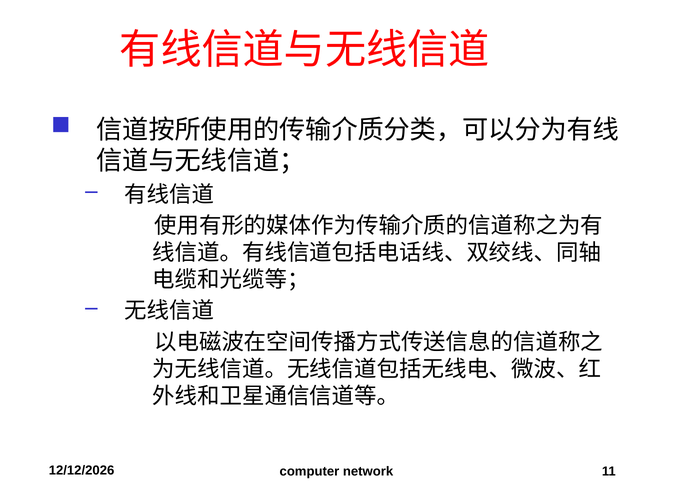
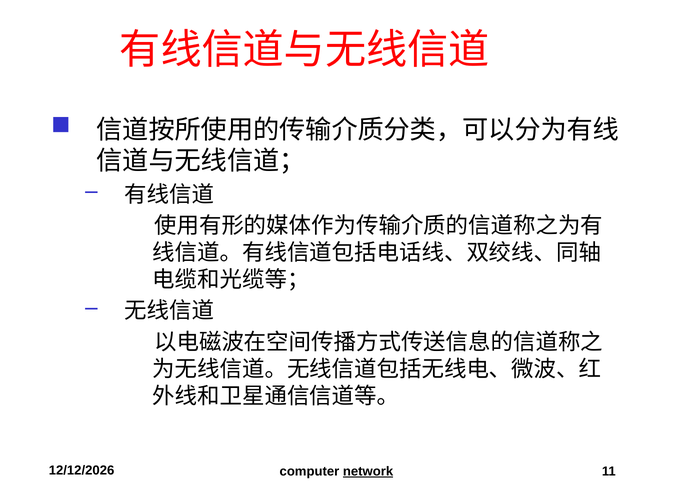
network underline: none -> present (368, 472)
